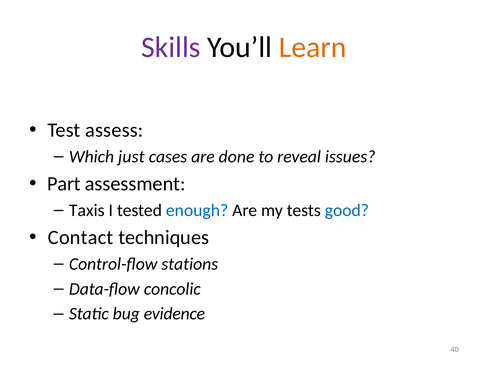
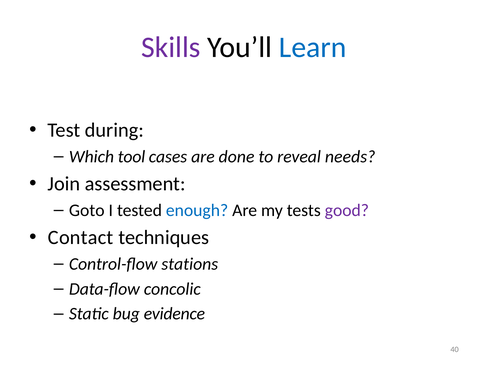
Learn colour: orange -> blue (313, 47)
assess: assess -> during (114, 130)
just: just -> tool (132, 157)
issues: issues -> needs (350, 157)
Part: Part -> Join (64, 184)
Taxis: Taxis -> Goto (87, 210)
good colour: blue -> purple (347, 210)
